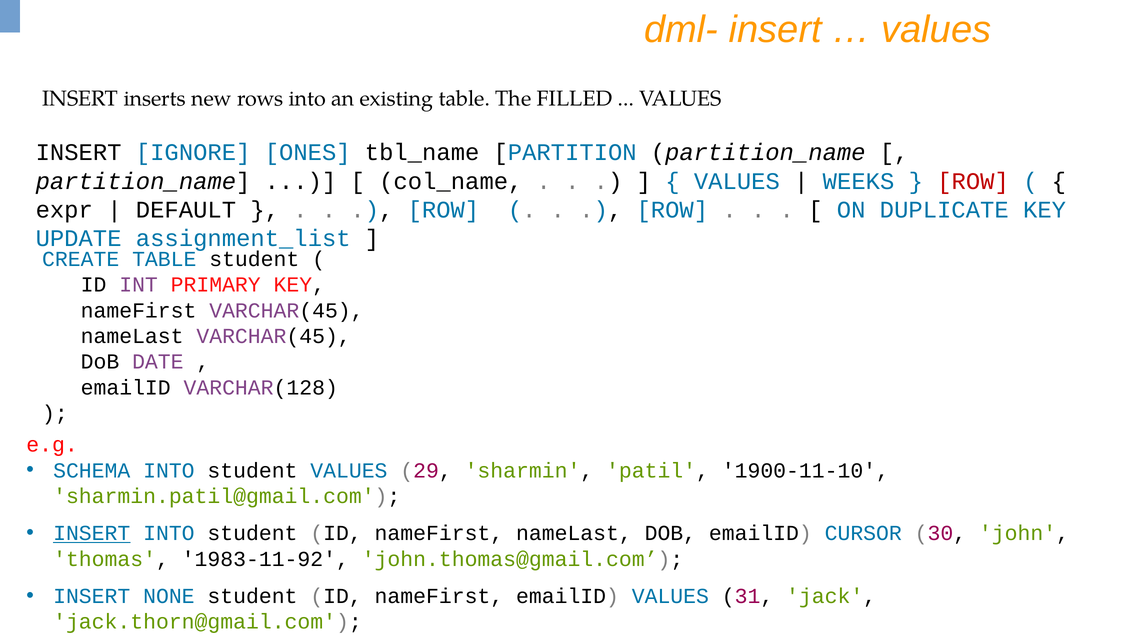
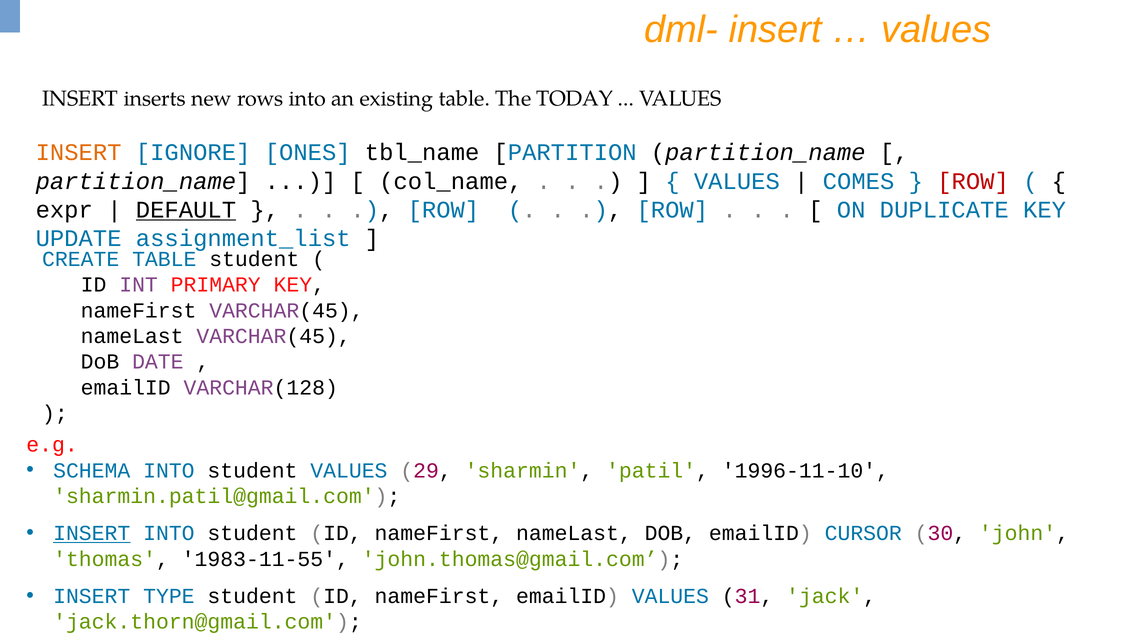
FILLED: FILLED -> TODAY (575, 99)
INSERT colour: black -> orange (79, 153)
WEEKS: WEEKS -> COMES (859, 181)
DEFAULT underline: none -> present (186, 210)
1900-11-10: 1900-11-10 -> 1996-11-10 (805, 470)
1983-11-92: 1983-11-92 -> 1983-11-55 (265, 559)
NONE: NONE -> TYPE (169, 596)
